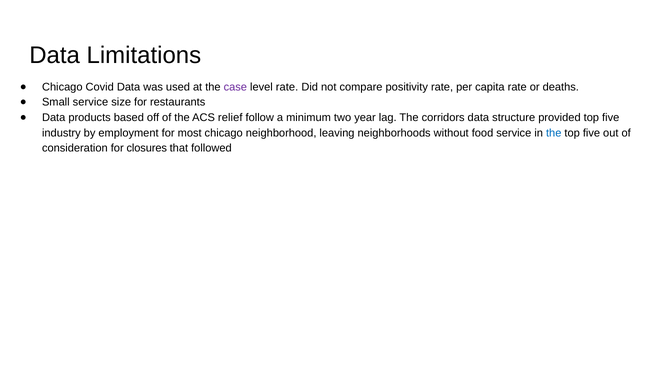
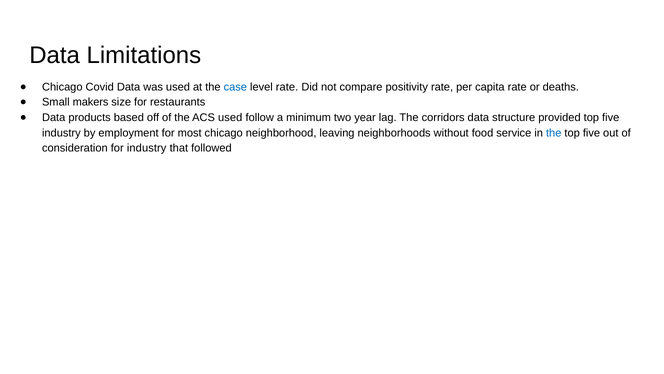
case colour: purple -> blue (235, 87)
Small service: service -> makers (91, 102)
ACS relief: relief -> used (230, 117)
for closures: closures -> industry (147, 148)
